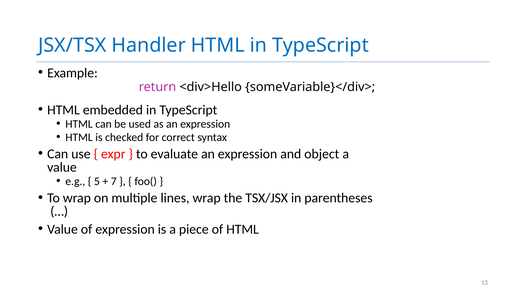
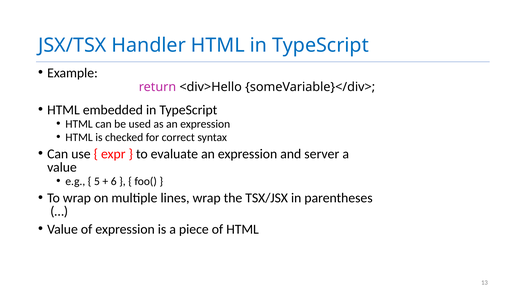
object: object -> server (322, 154)
7: 7 -> 6 (114, 181)
